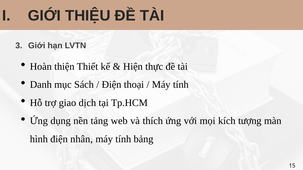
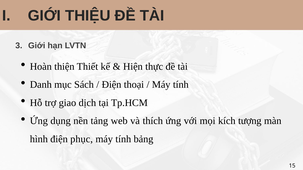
nhân: nhân -> phục (82, 139)
